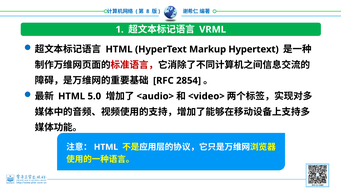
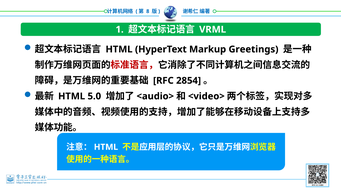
Markup Hypertext: Hypertext -> Greetings (253, 49)
